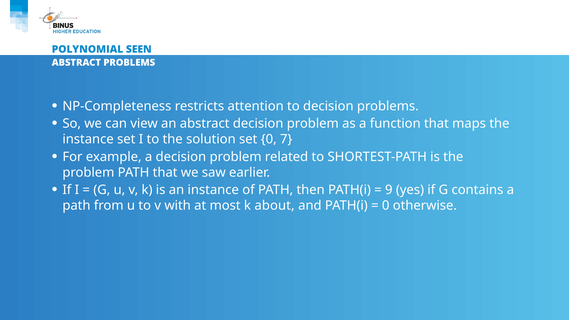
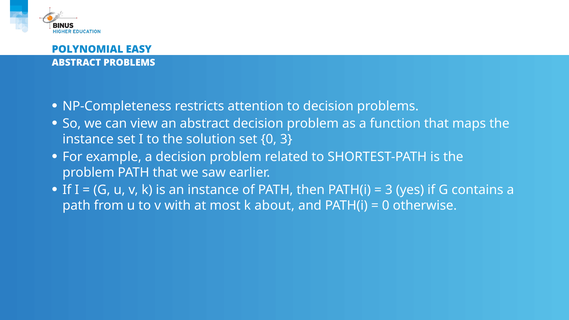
SEEN: SEEN -> EASY (139, 49)
0 7: 7 -> 3 (286, 139)
9: 9 -> 3 (389, 190)
